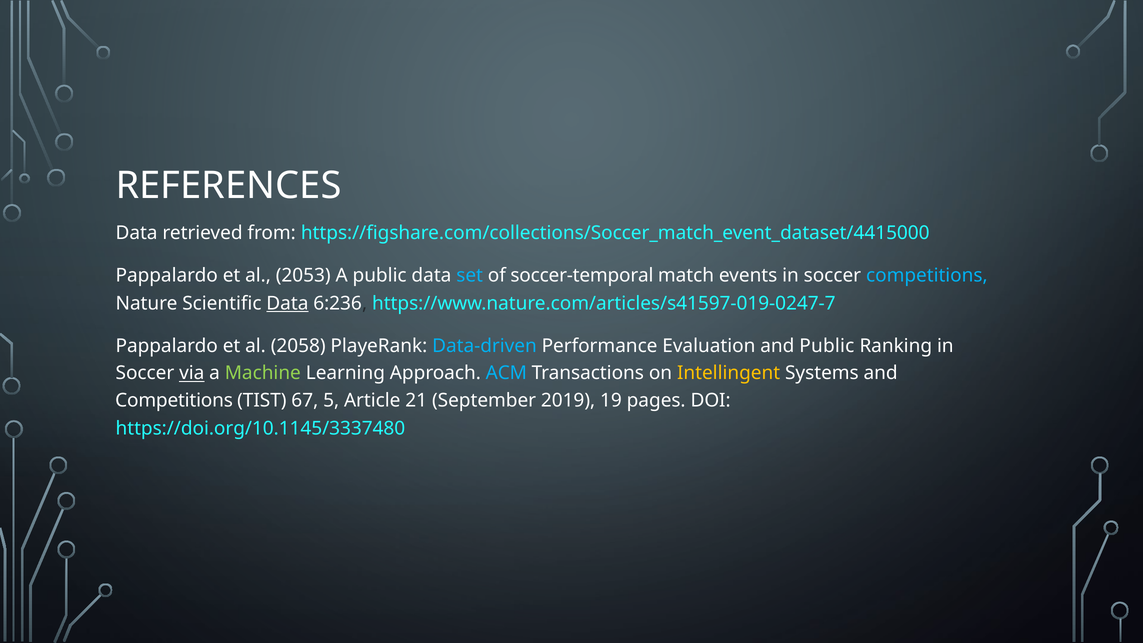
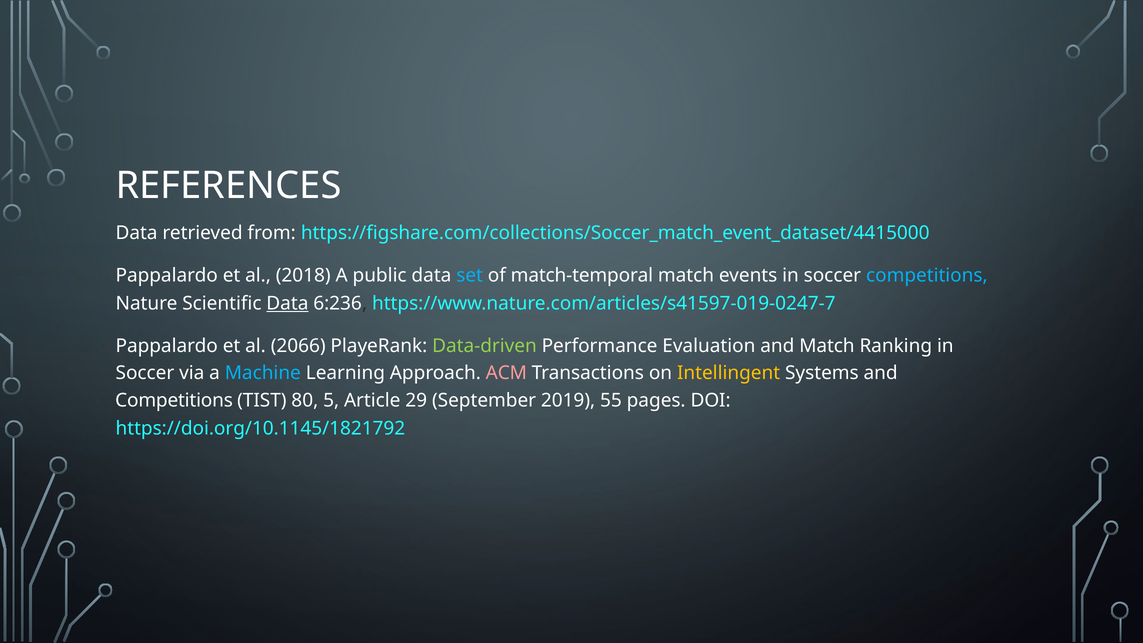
2053: 2053 -> 2018 (303, 275)
soccer-temporal: soccer-temporal -> match-temporal (582, 275)
2058: 2058 -> 2066 (298, 346)
Data-driven colour: light blue -> light green (484, 346)
and Public: Public -> Match (827, 346)
via underline: present -> none (192, 373)
Machine colour: light green -> light blue (263, 373)
ACM colour: light blue -> pink (506, 373)
67: 67 -> 80 (305, 401)
21: 21 -> 29 (416, 401)
19: 19 -> 55 (611, 401)
https://doi.org/10.1145/3337480: https://doi.org/10.1145/3337480 -> https://doi.org/10.1145/1821792 (260, 429)
